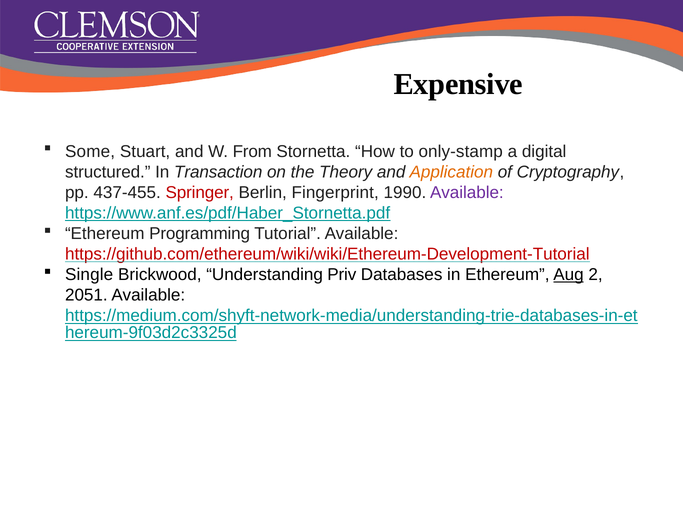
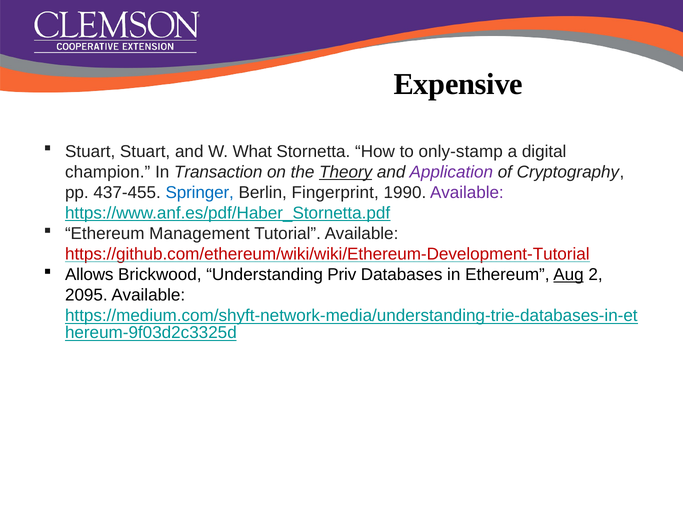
Some: Some -> Stuart (90, 151)
From: From -> What (252, 151)
structured: structured -> champion (108, 172)
Theory underline: none -> present (346, 172)
Application colour: orange -> purple (451, 172)
Springer colour: red -> blue (200, 192)
Programming: Programming -> Management (199, 233)
Single: Single -> Allows (89, 274)
2051: 2051 -> 2095 (86, 295)
